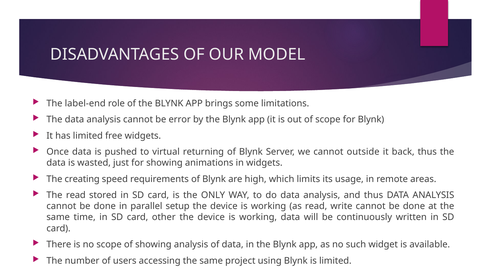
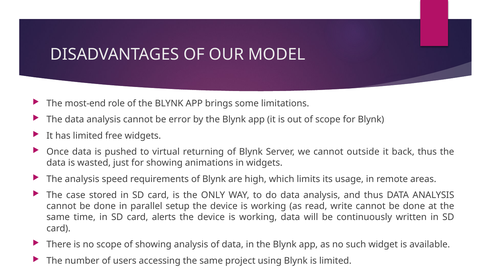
label-end: label-end -> most-end (85, 103)
The creating: creating -> analysis (82, 179)
The read: read -> case (76, 195)
other: other -> alerts (164, 217)
